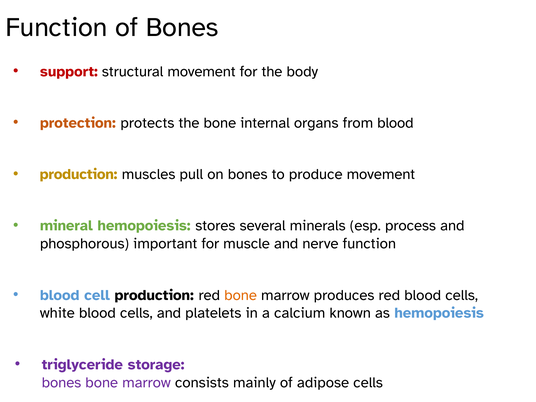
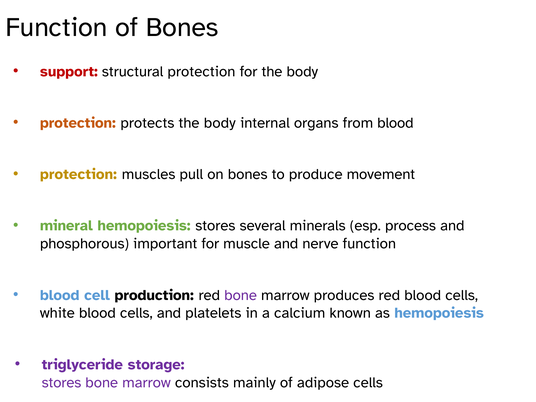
structural movement: movement -> protection (201, 72)
protects the bone: bone -> body (220, 123)
production: production -> protection (78, 174)
bone colour: orange -> purple (241, 295)
bones: bones -> stores (61, 382)
